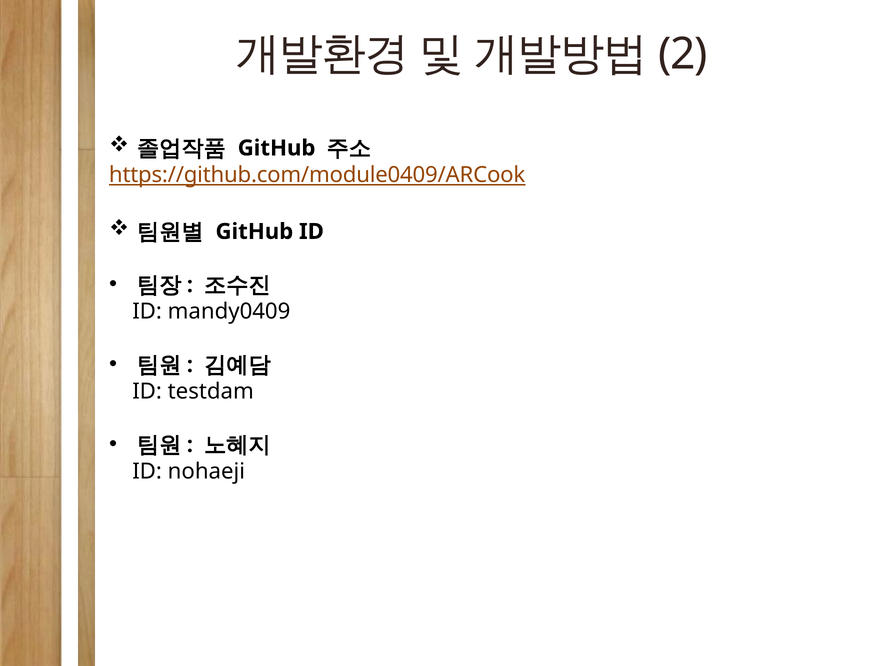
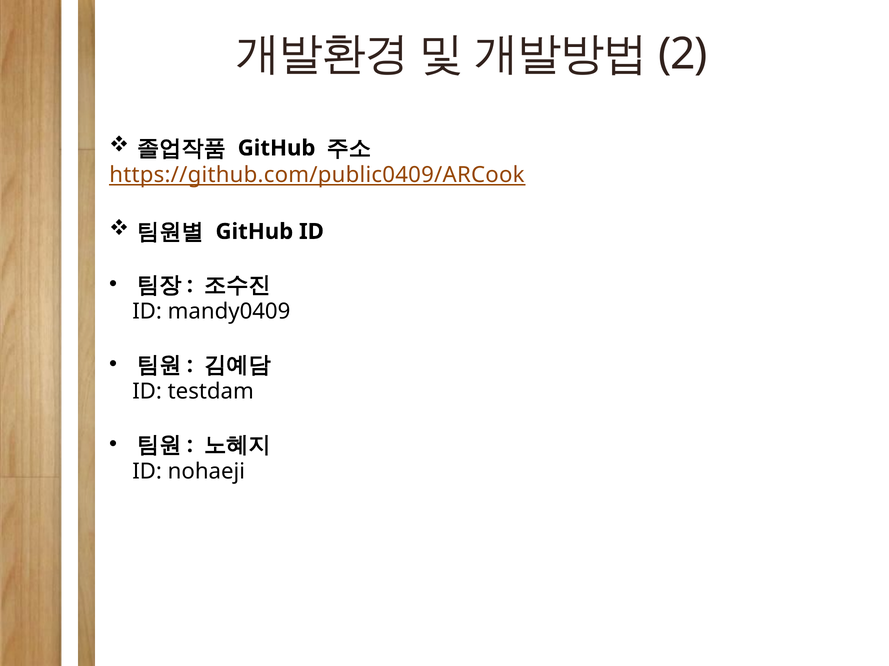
https://github.com/module0409/ARCook: https://github.com/module0409/ARCook -> https://github.com/public0409/ARCook (317, 175)
